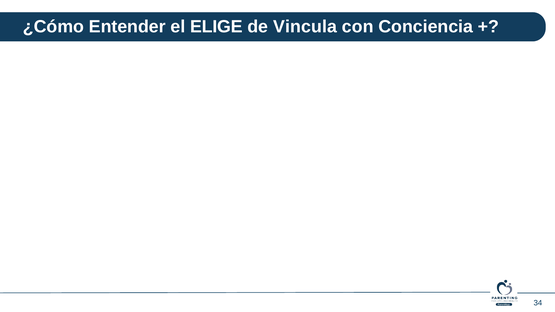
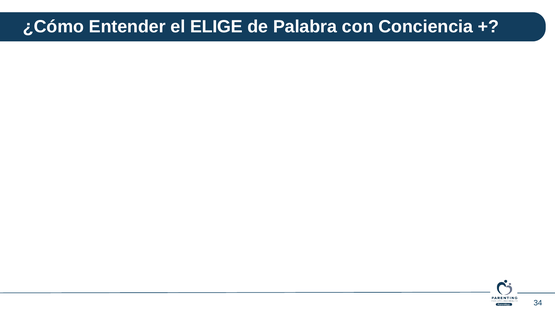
Vincula: Vincula -> Palabra (305, 27)
